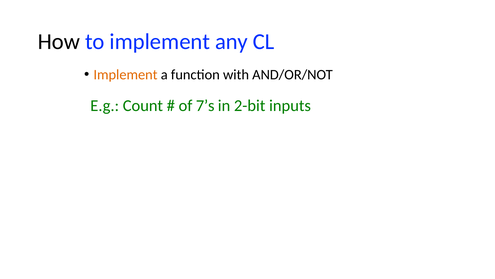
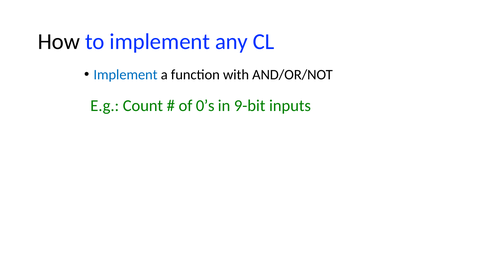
Implement colour: orange -> blue (125, 75)
7’s: 7’s -> 0’s (205, 105)
2-bit: 2-bit -> 9-bit (250, 105)
